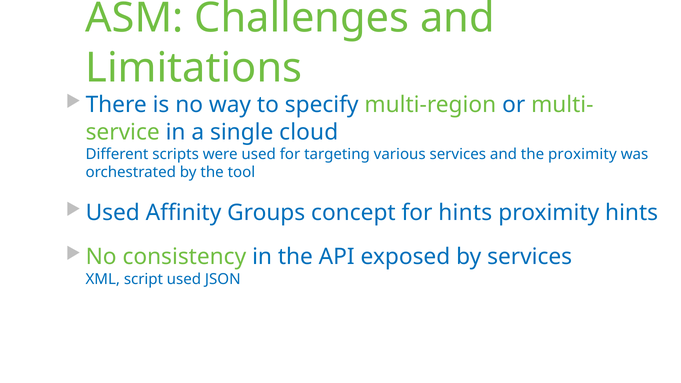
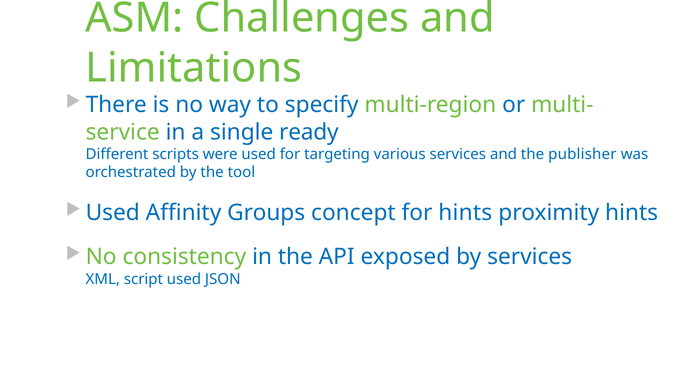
cloud: cloud -> ready (309, 132)
the proximity: proximity -> publisher (582, 154)
